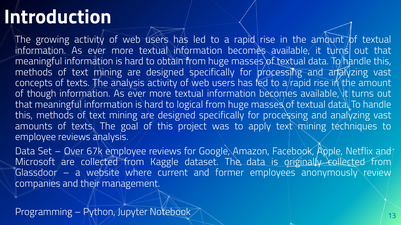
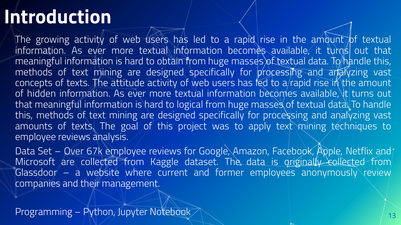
The analysis: analysis -> attitude (128, 83)
though: though -> hidden (41, 94)
